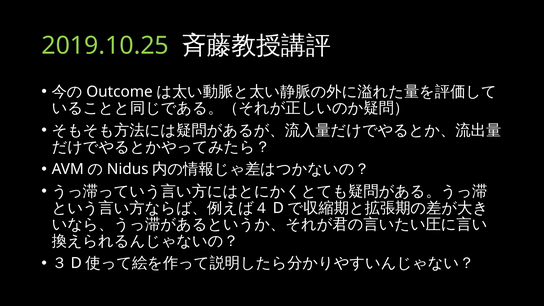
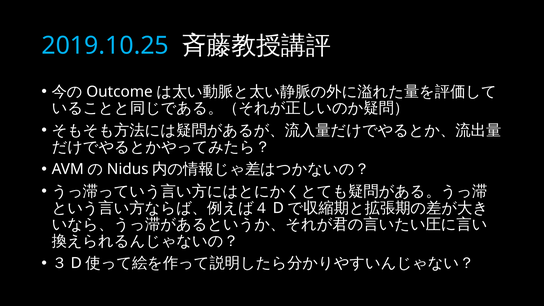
2019.10.25 colour: light green -> light blue (105, 46)
